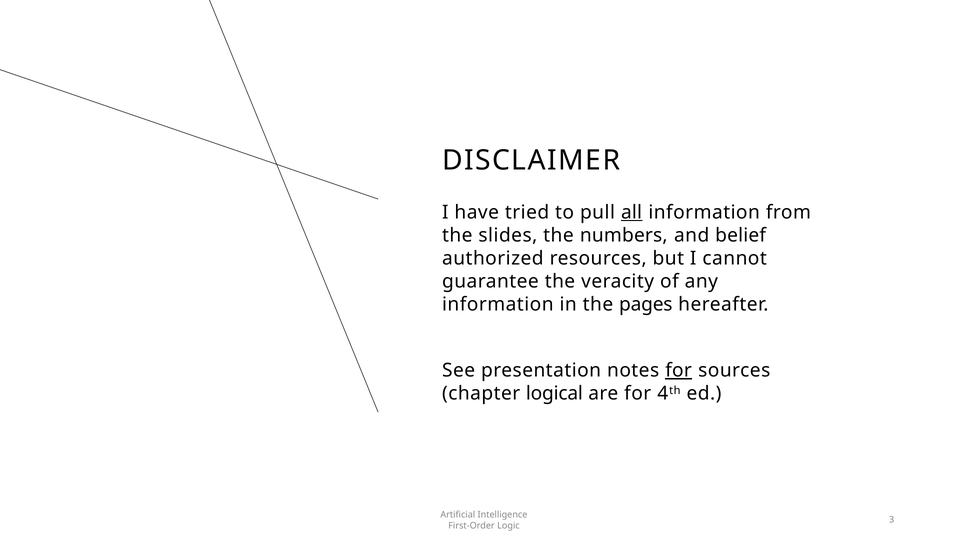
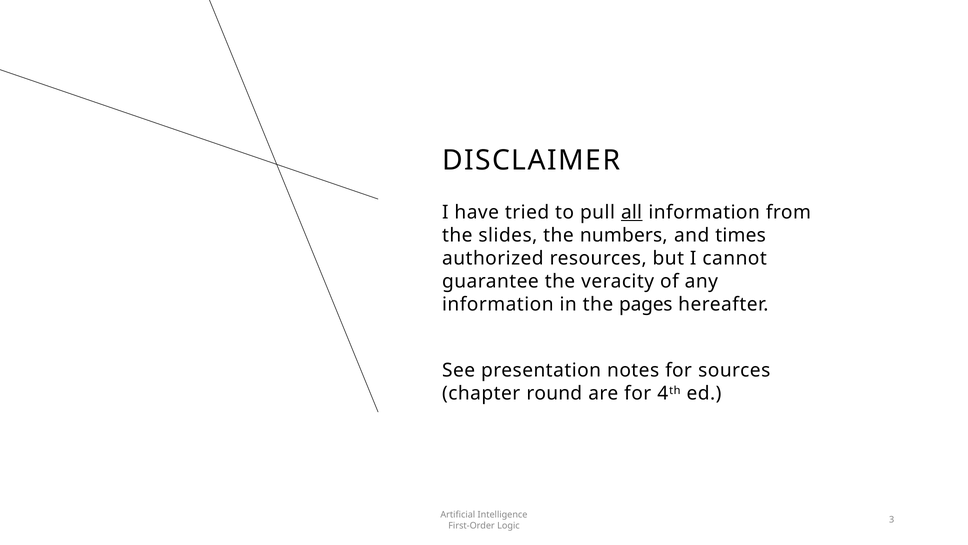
belief: belief -> times (741, 235)
for underline: present -> none (679, 370)
logical: logical -> round (554, 393)
